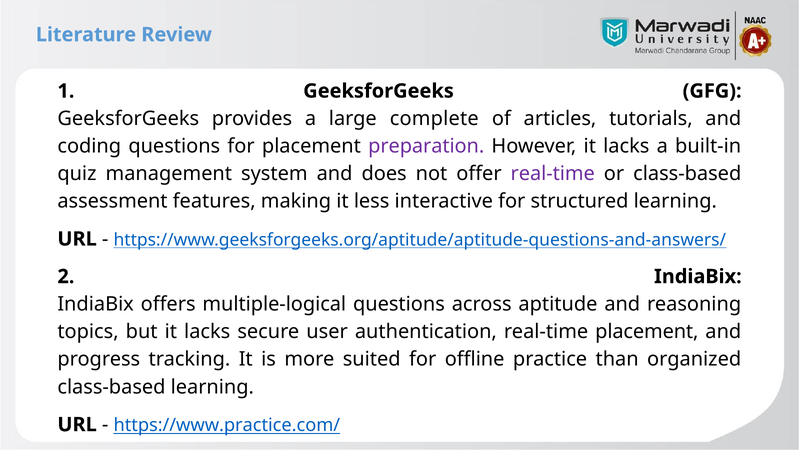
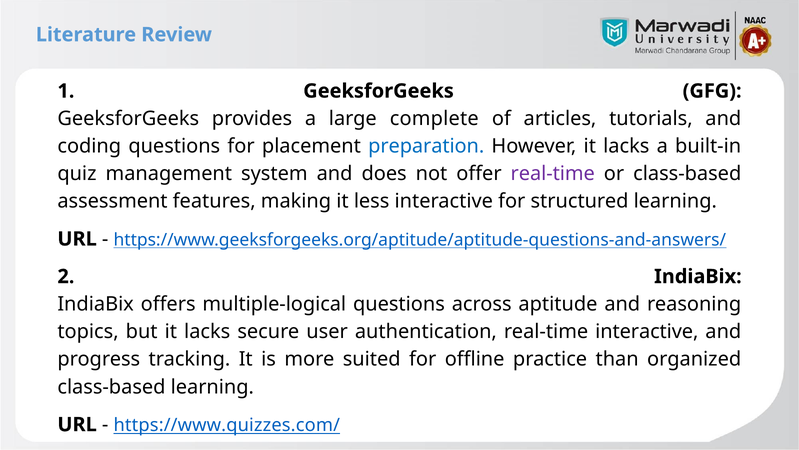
preparation colour: purple -> blue (426, 146)
real-time placement: placement -> interactive (647, 331)
https://www.practice.com/: https://www.practice.com/ -> https://www.quizzes.com/ (227, 425)
